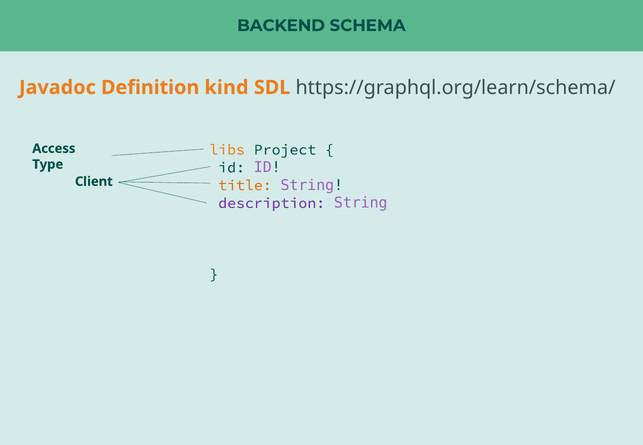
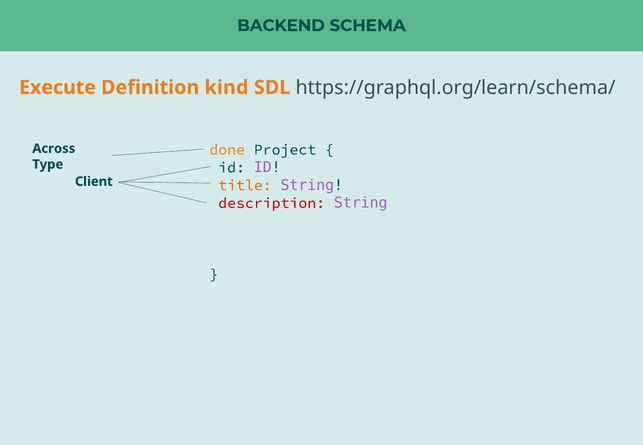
Javadoc: Javadoc -> Execute (57, 88)
Access: Access -> Across (54, 149)
libs: libs -> done (227, 150)
description colour: purple -> red (272, 203)
